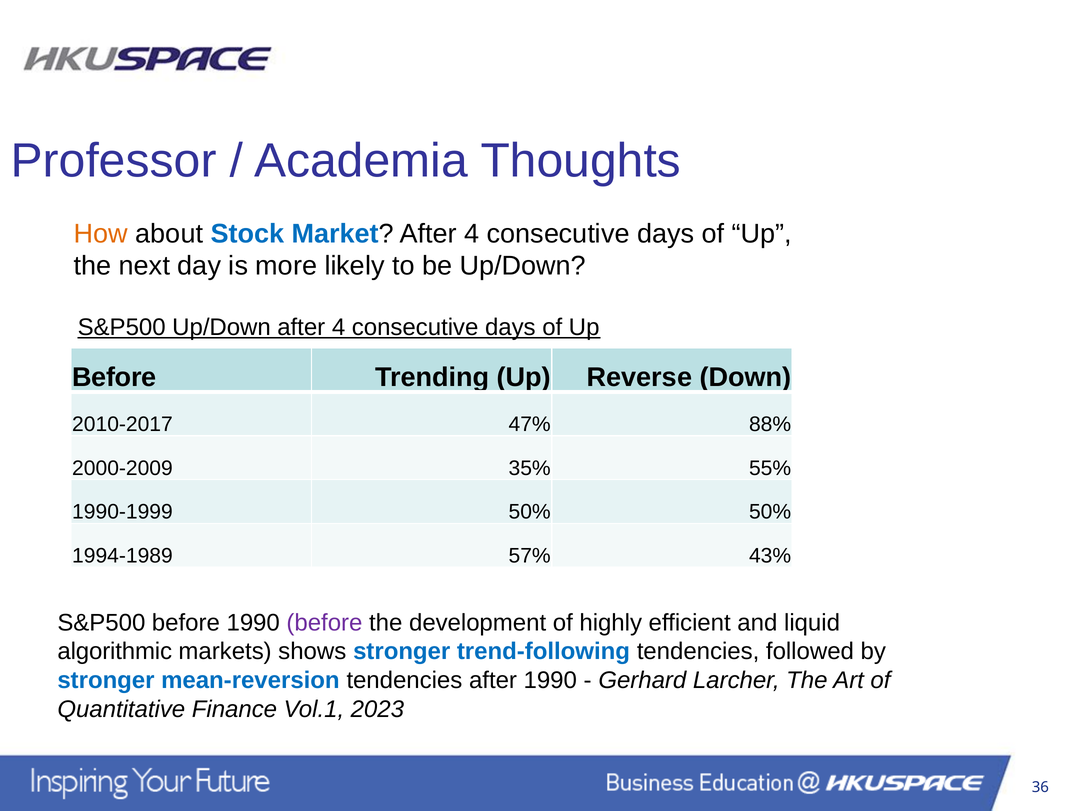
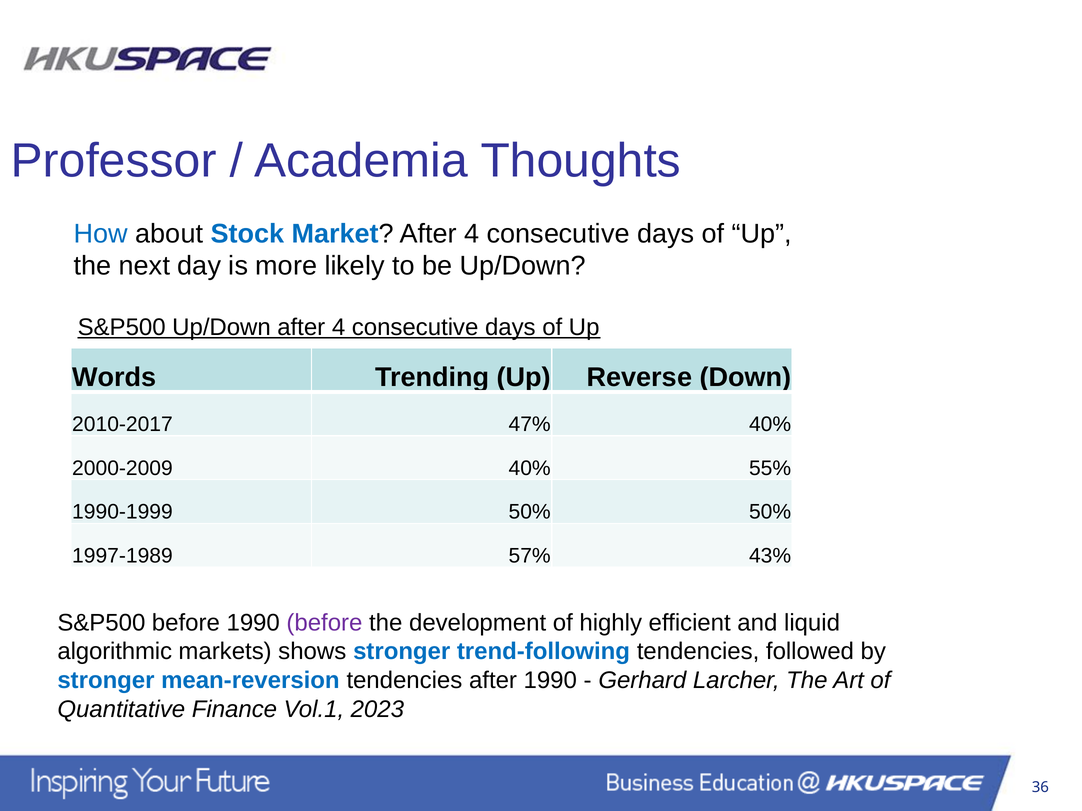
How colour: orange -> blue (101, 234)
Before: Before -> Words (114, 377)
47% 88%: 88% -> 40% (770, 425)
2000-2009 35%: 35% -> 40% (530, 468)
1994-1989: 1994-1989 -> 1997-1989 (122, 556)
